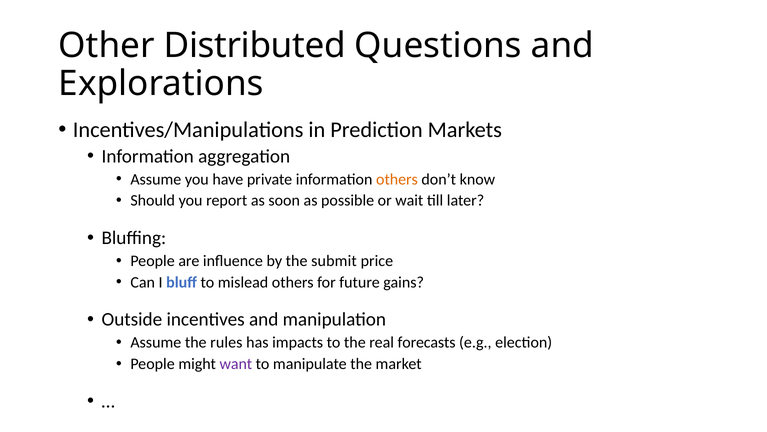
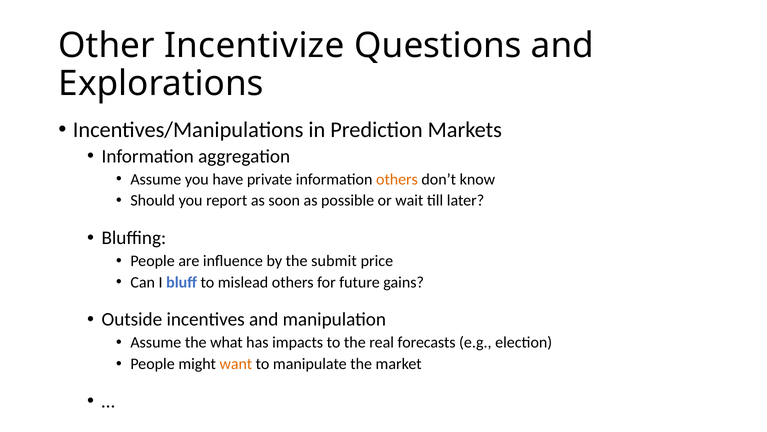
Distributed: Distributed -> Incentivize (254, 45)
rules: rules -> what (226, 342)
want colour: purple -> orange (236, 363)
